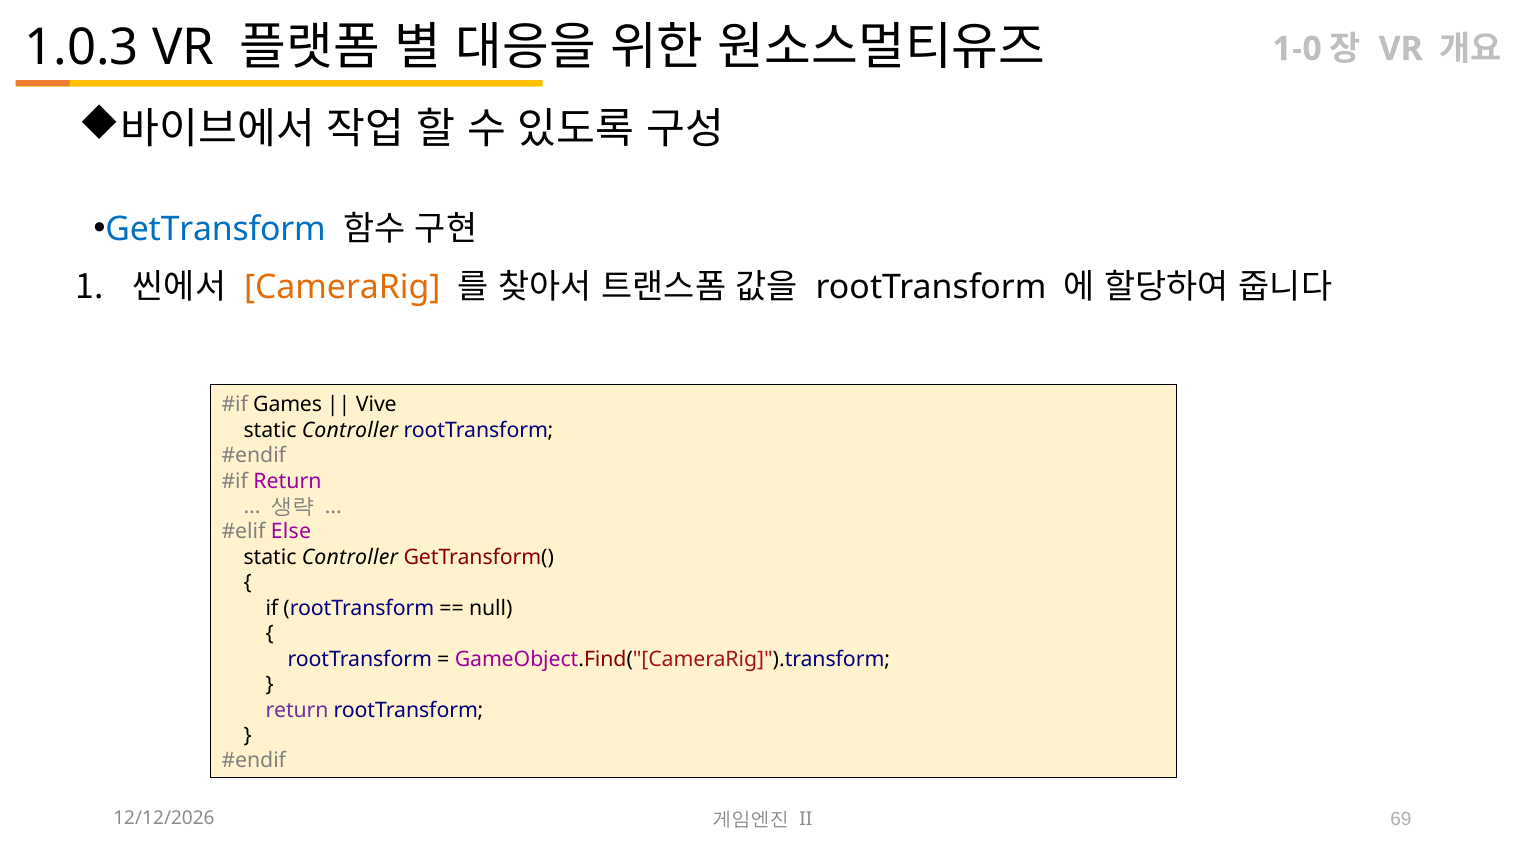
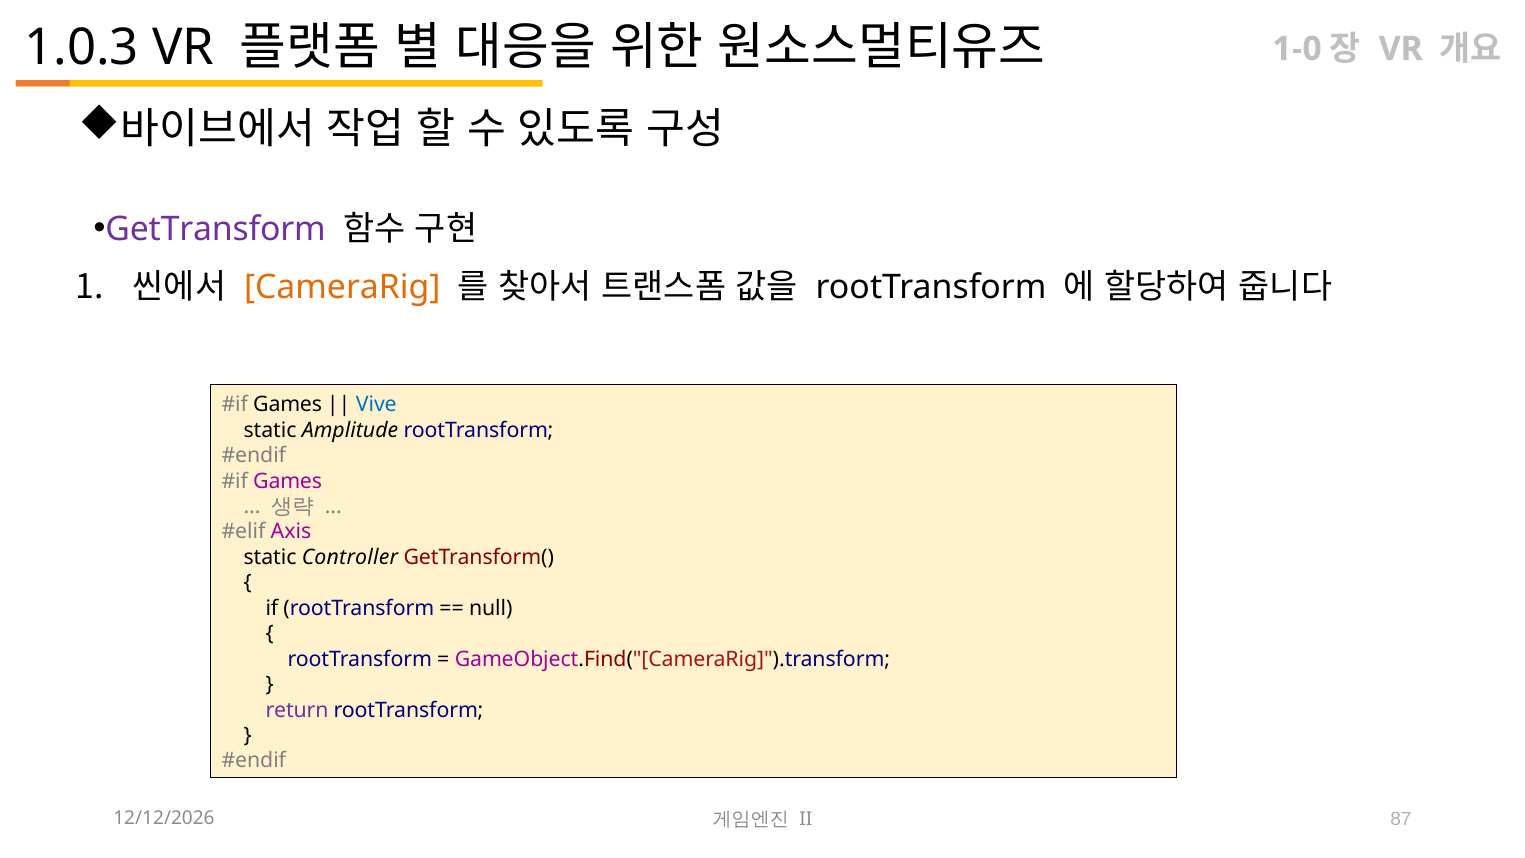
GetTransform colour: blue -> purple (216, 229)
Vive colour: black -> blue (376, 405)
Controller: Controller -> Amplitude (350, 430)
Return: Return -> Games (288, 481)
Else: Else -> Axis (291, 532)
69: 69 -> 87 (1401, 819)
